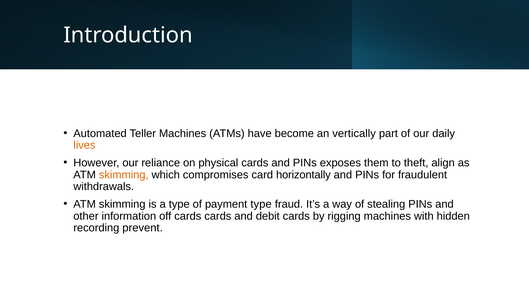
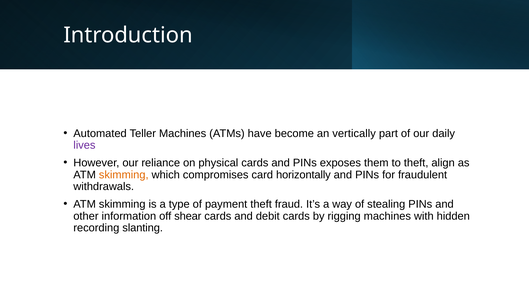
lives colour: orange -> purple (84, 145)
payment type: type -> theft (261, 204)
off cards: cards -> shear (188, 216)
prevent: prevent -> slanting (143, 228)
